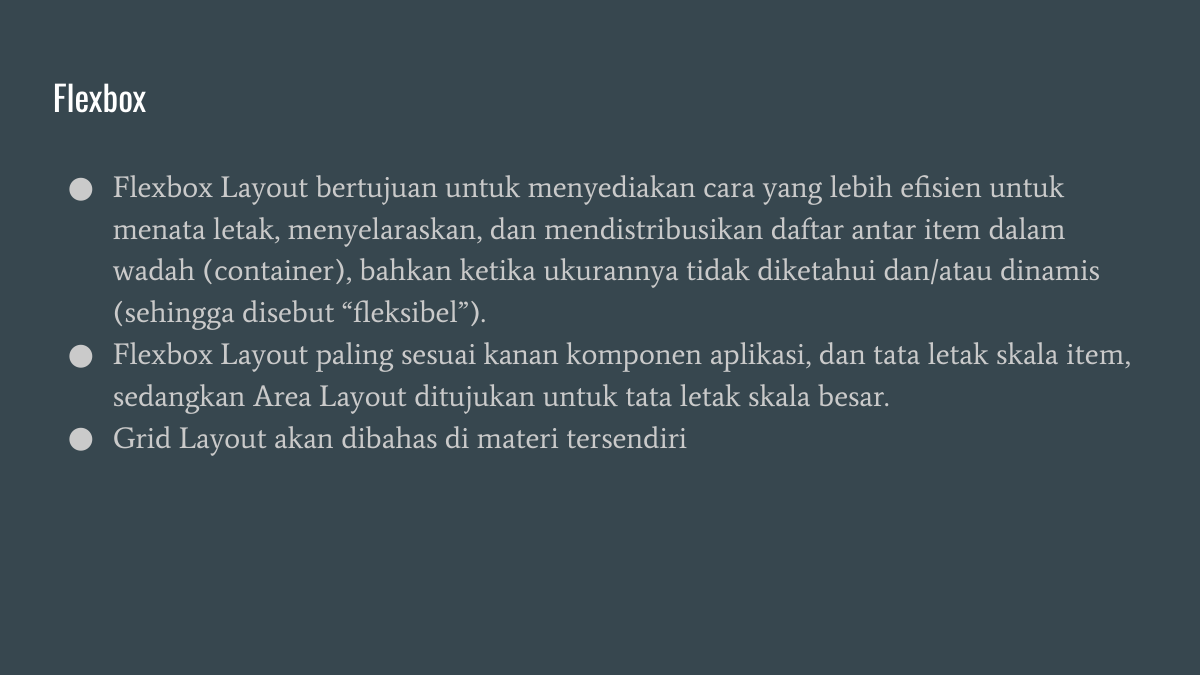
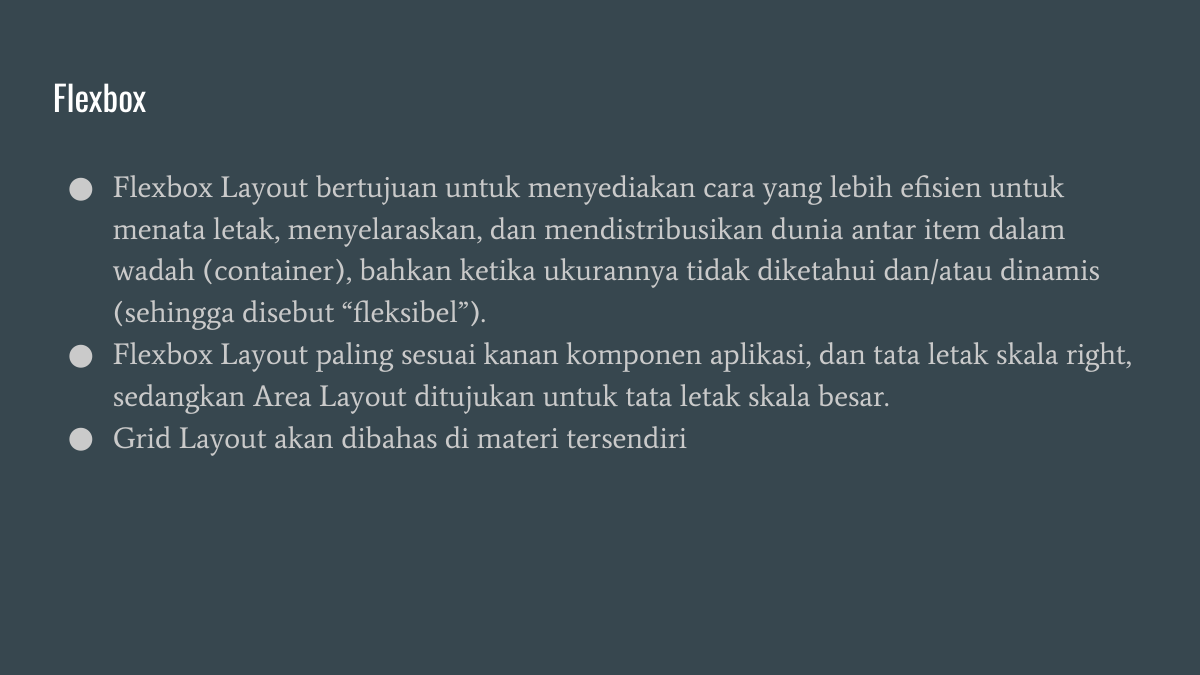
daftar: daftar -> dunia (807, 229)
skala item: item -> right (1099, 355)
